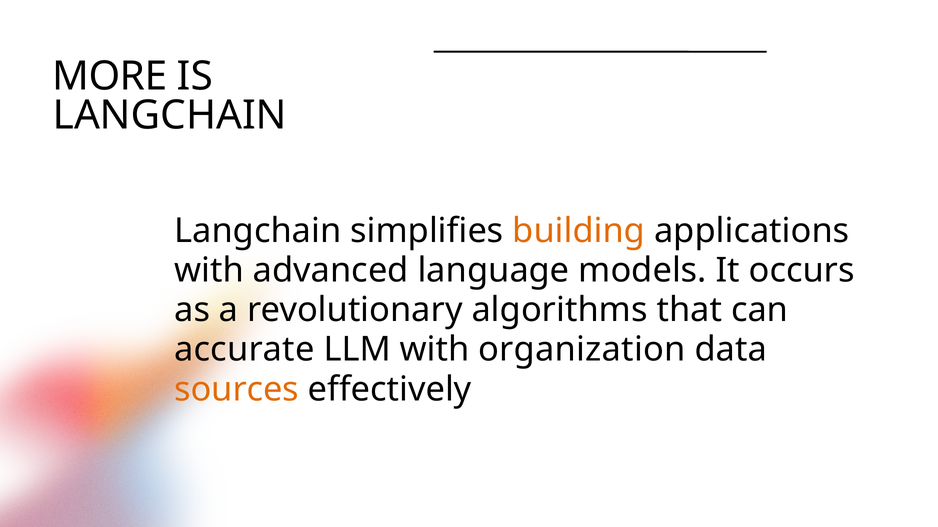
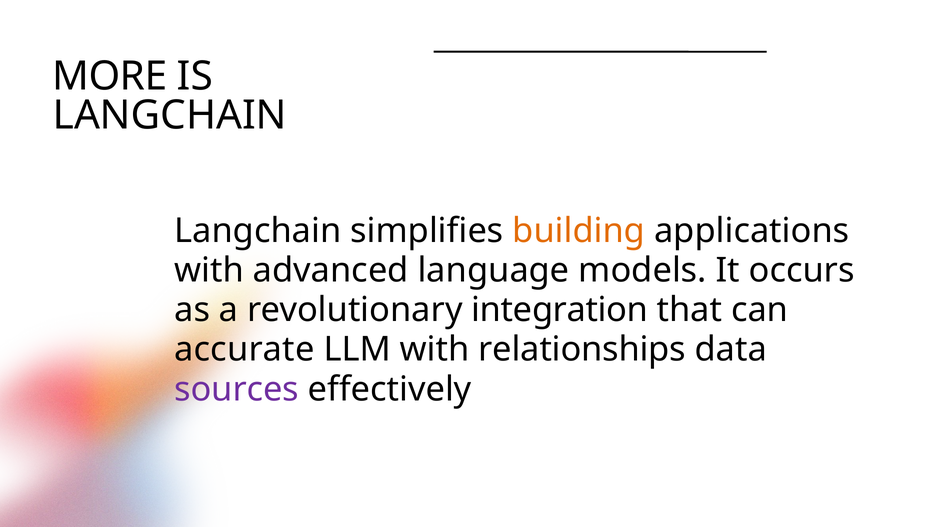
algorithms: algorithms -> integration (560, 310)
organization: organization -> relationships (582, 350)
sources colour: orange -> purple (237, 390)
